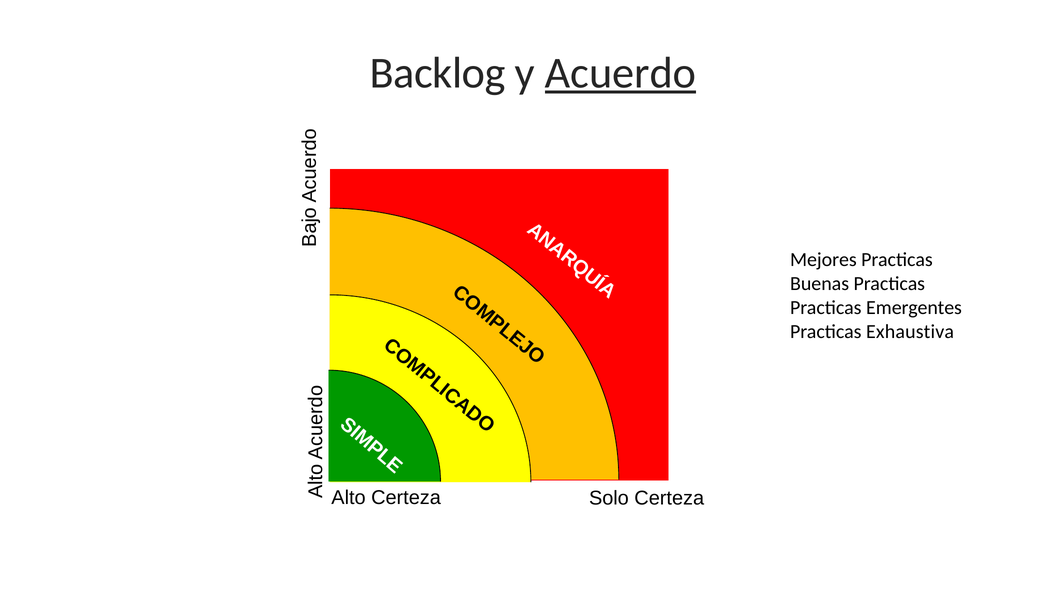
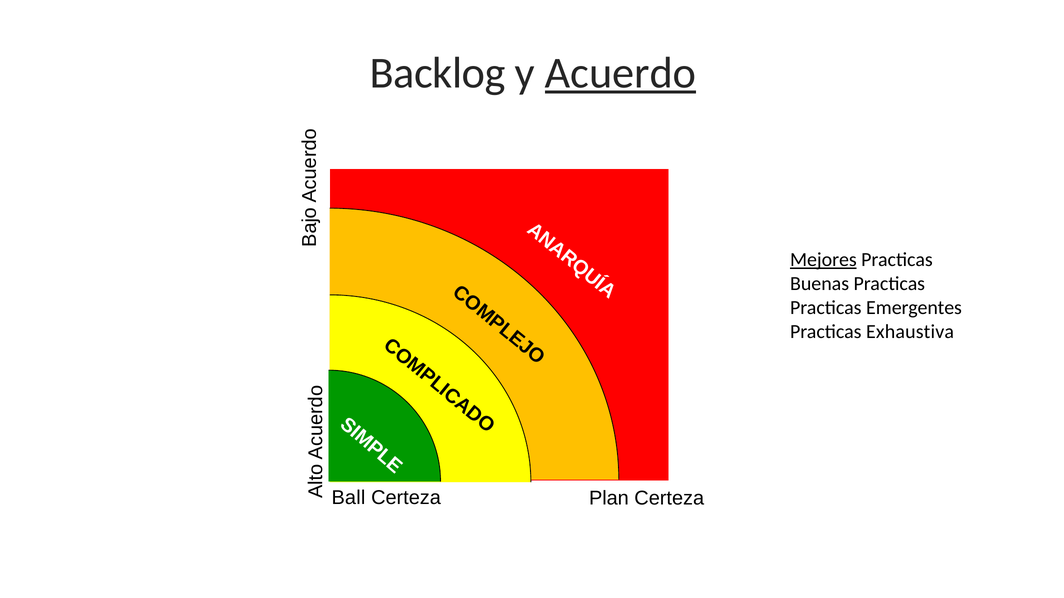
Mejores underline: none -> present (823, 260)
Alto: Alto -> Ball (348, 498)
Solo: Solo -> Plan (609, 499)
